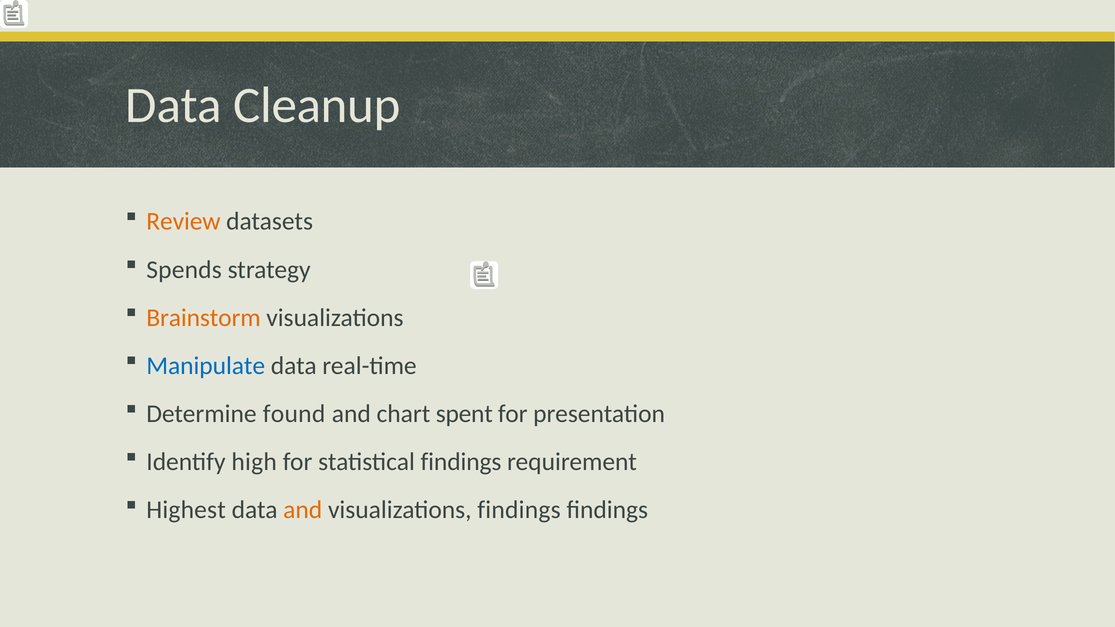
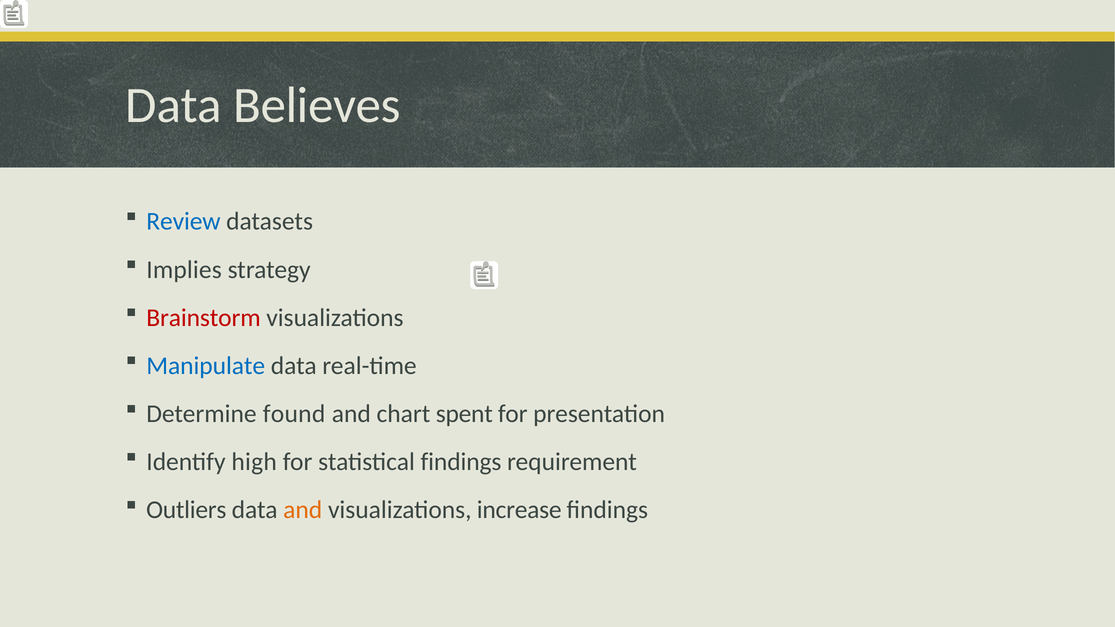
Cleanup: Cleanup -> Believes (317, 106)
Review colour: orange -> blue (183, 222)
Spends: Spends -> Implies (184, 270)
Brainstorm colour: orange -> red (204, 318)
Highest: Highest -> Outliers (186, 510)
visualizations findings: findings -> increase (519, 510)
